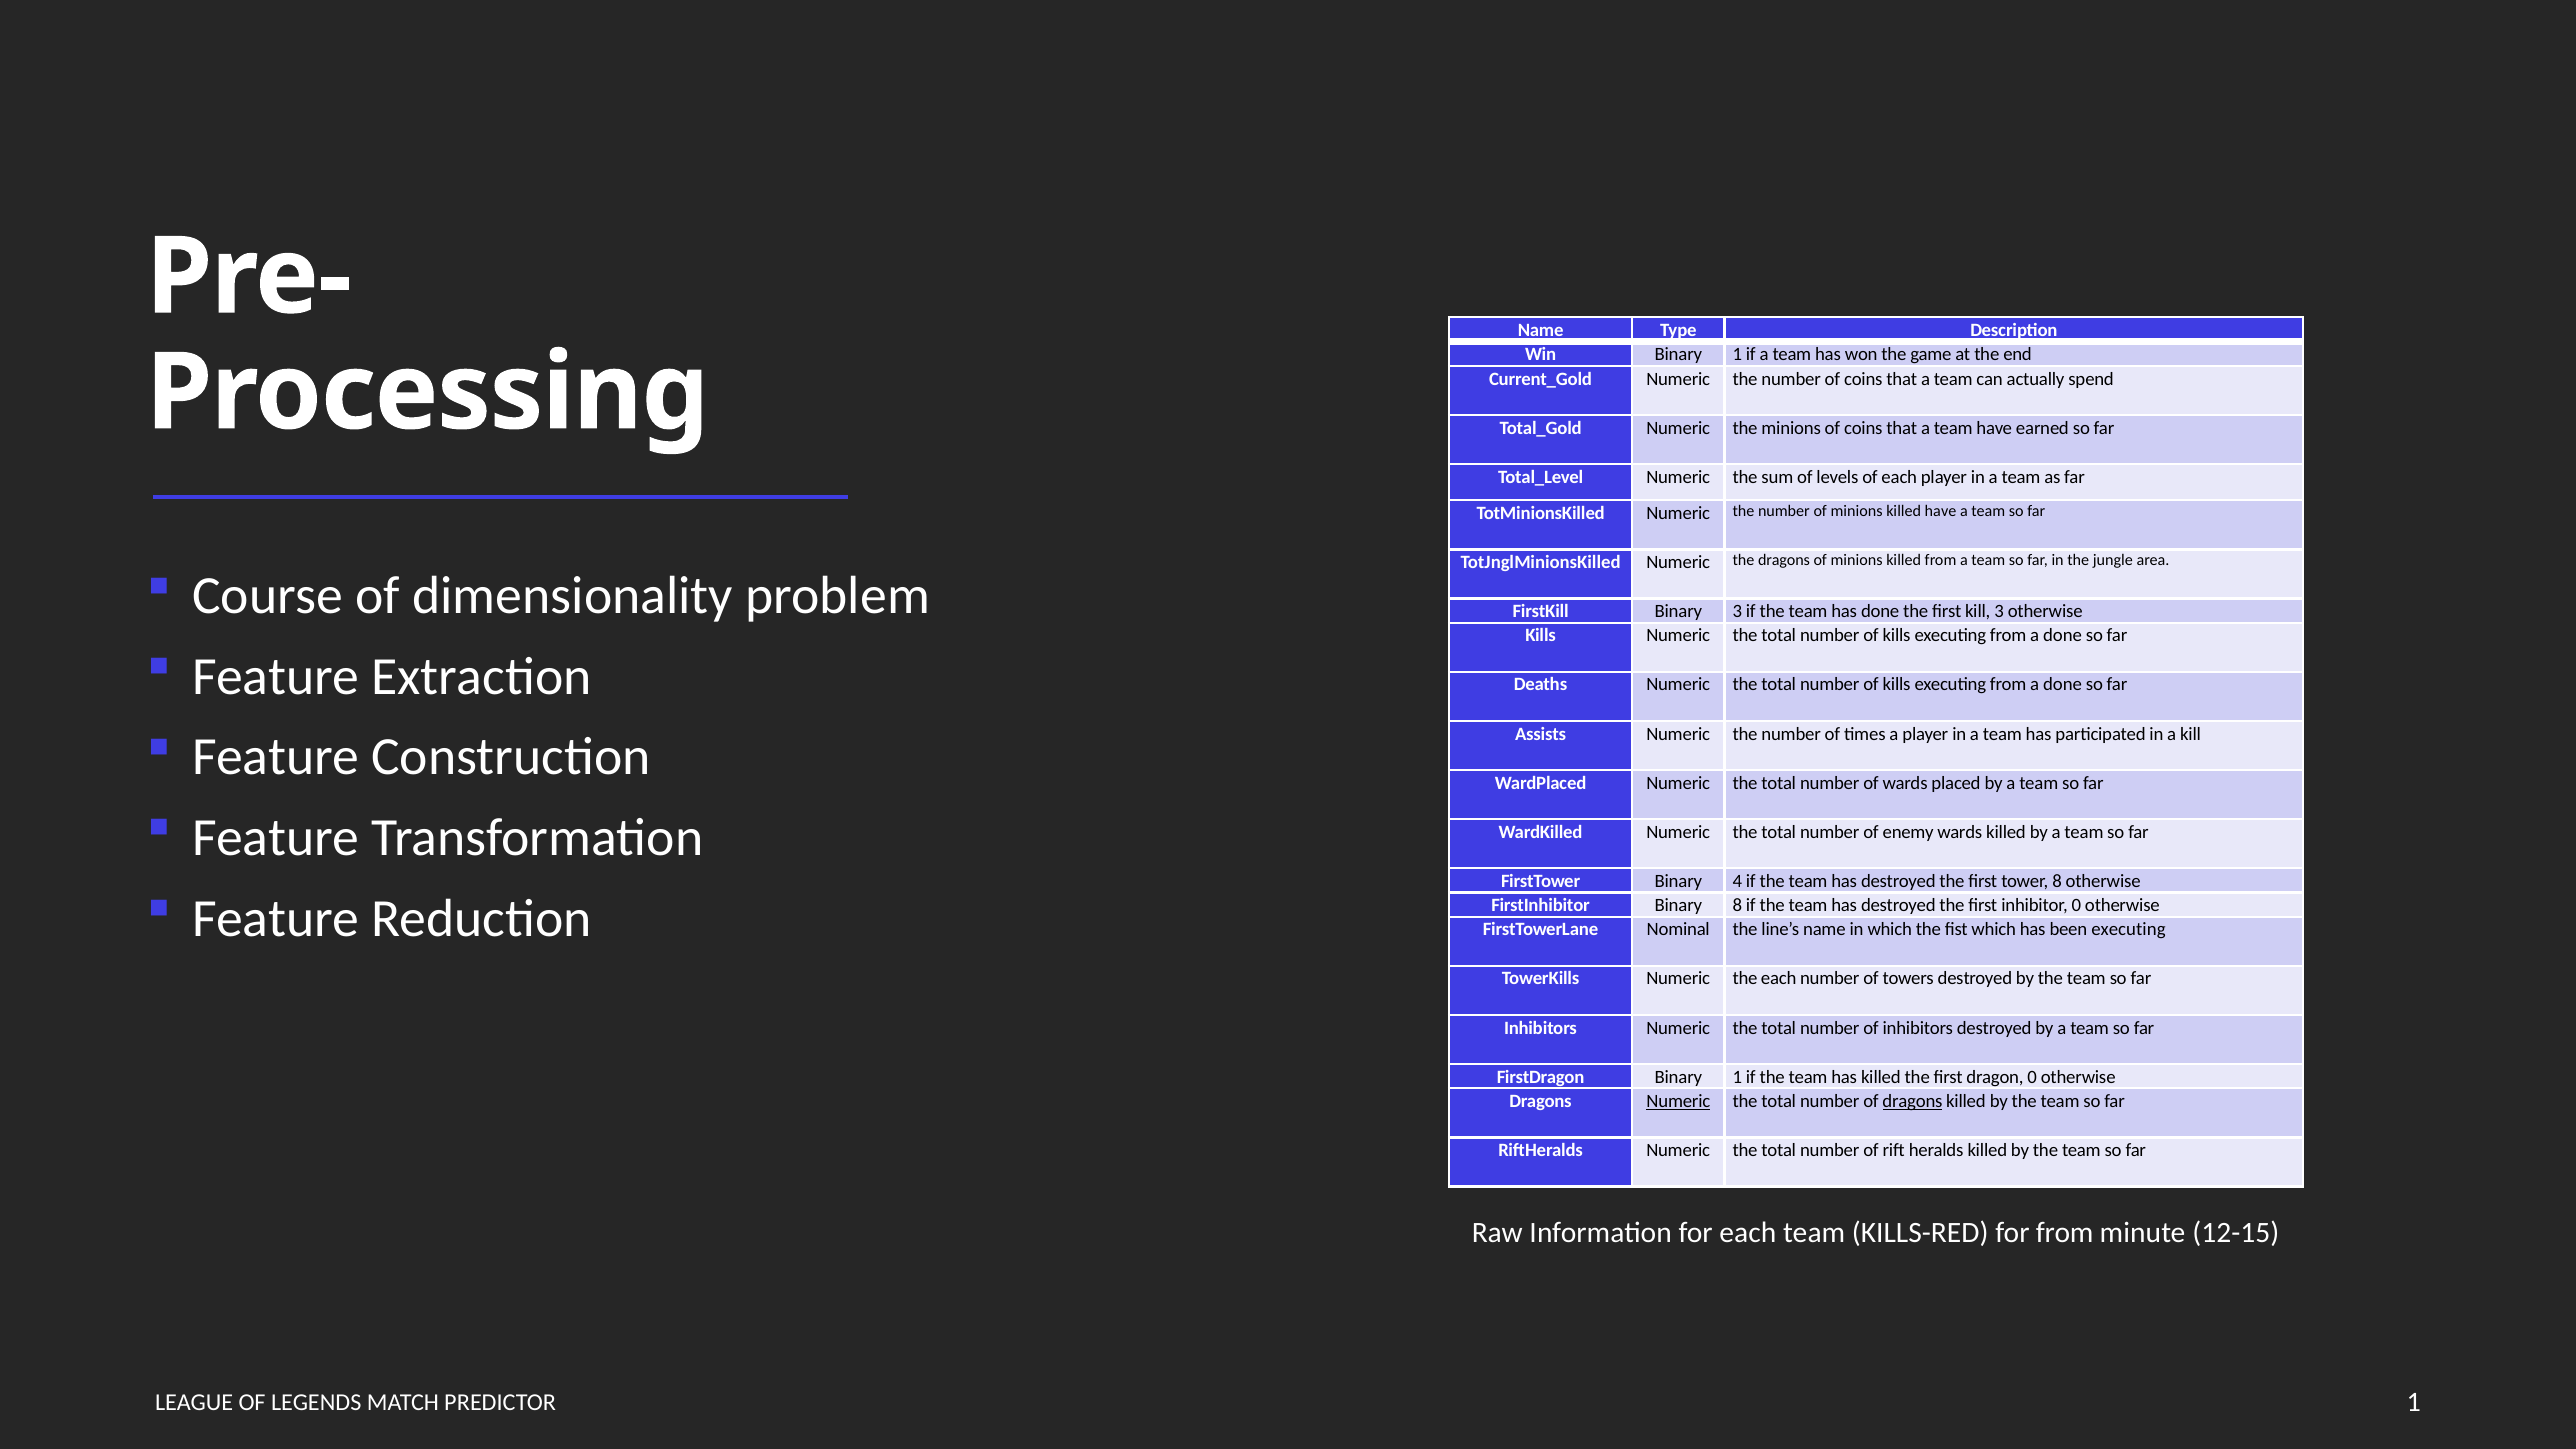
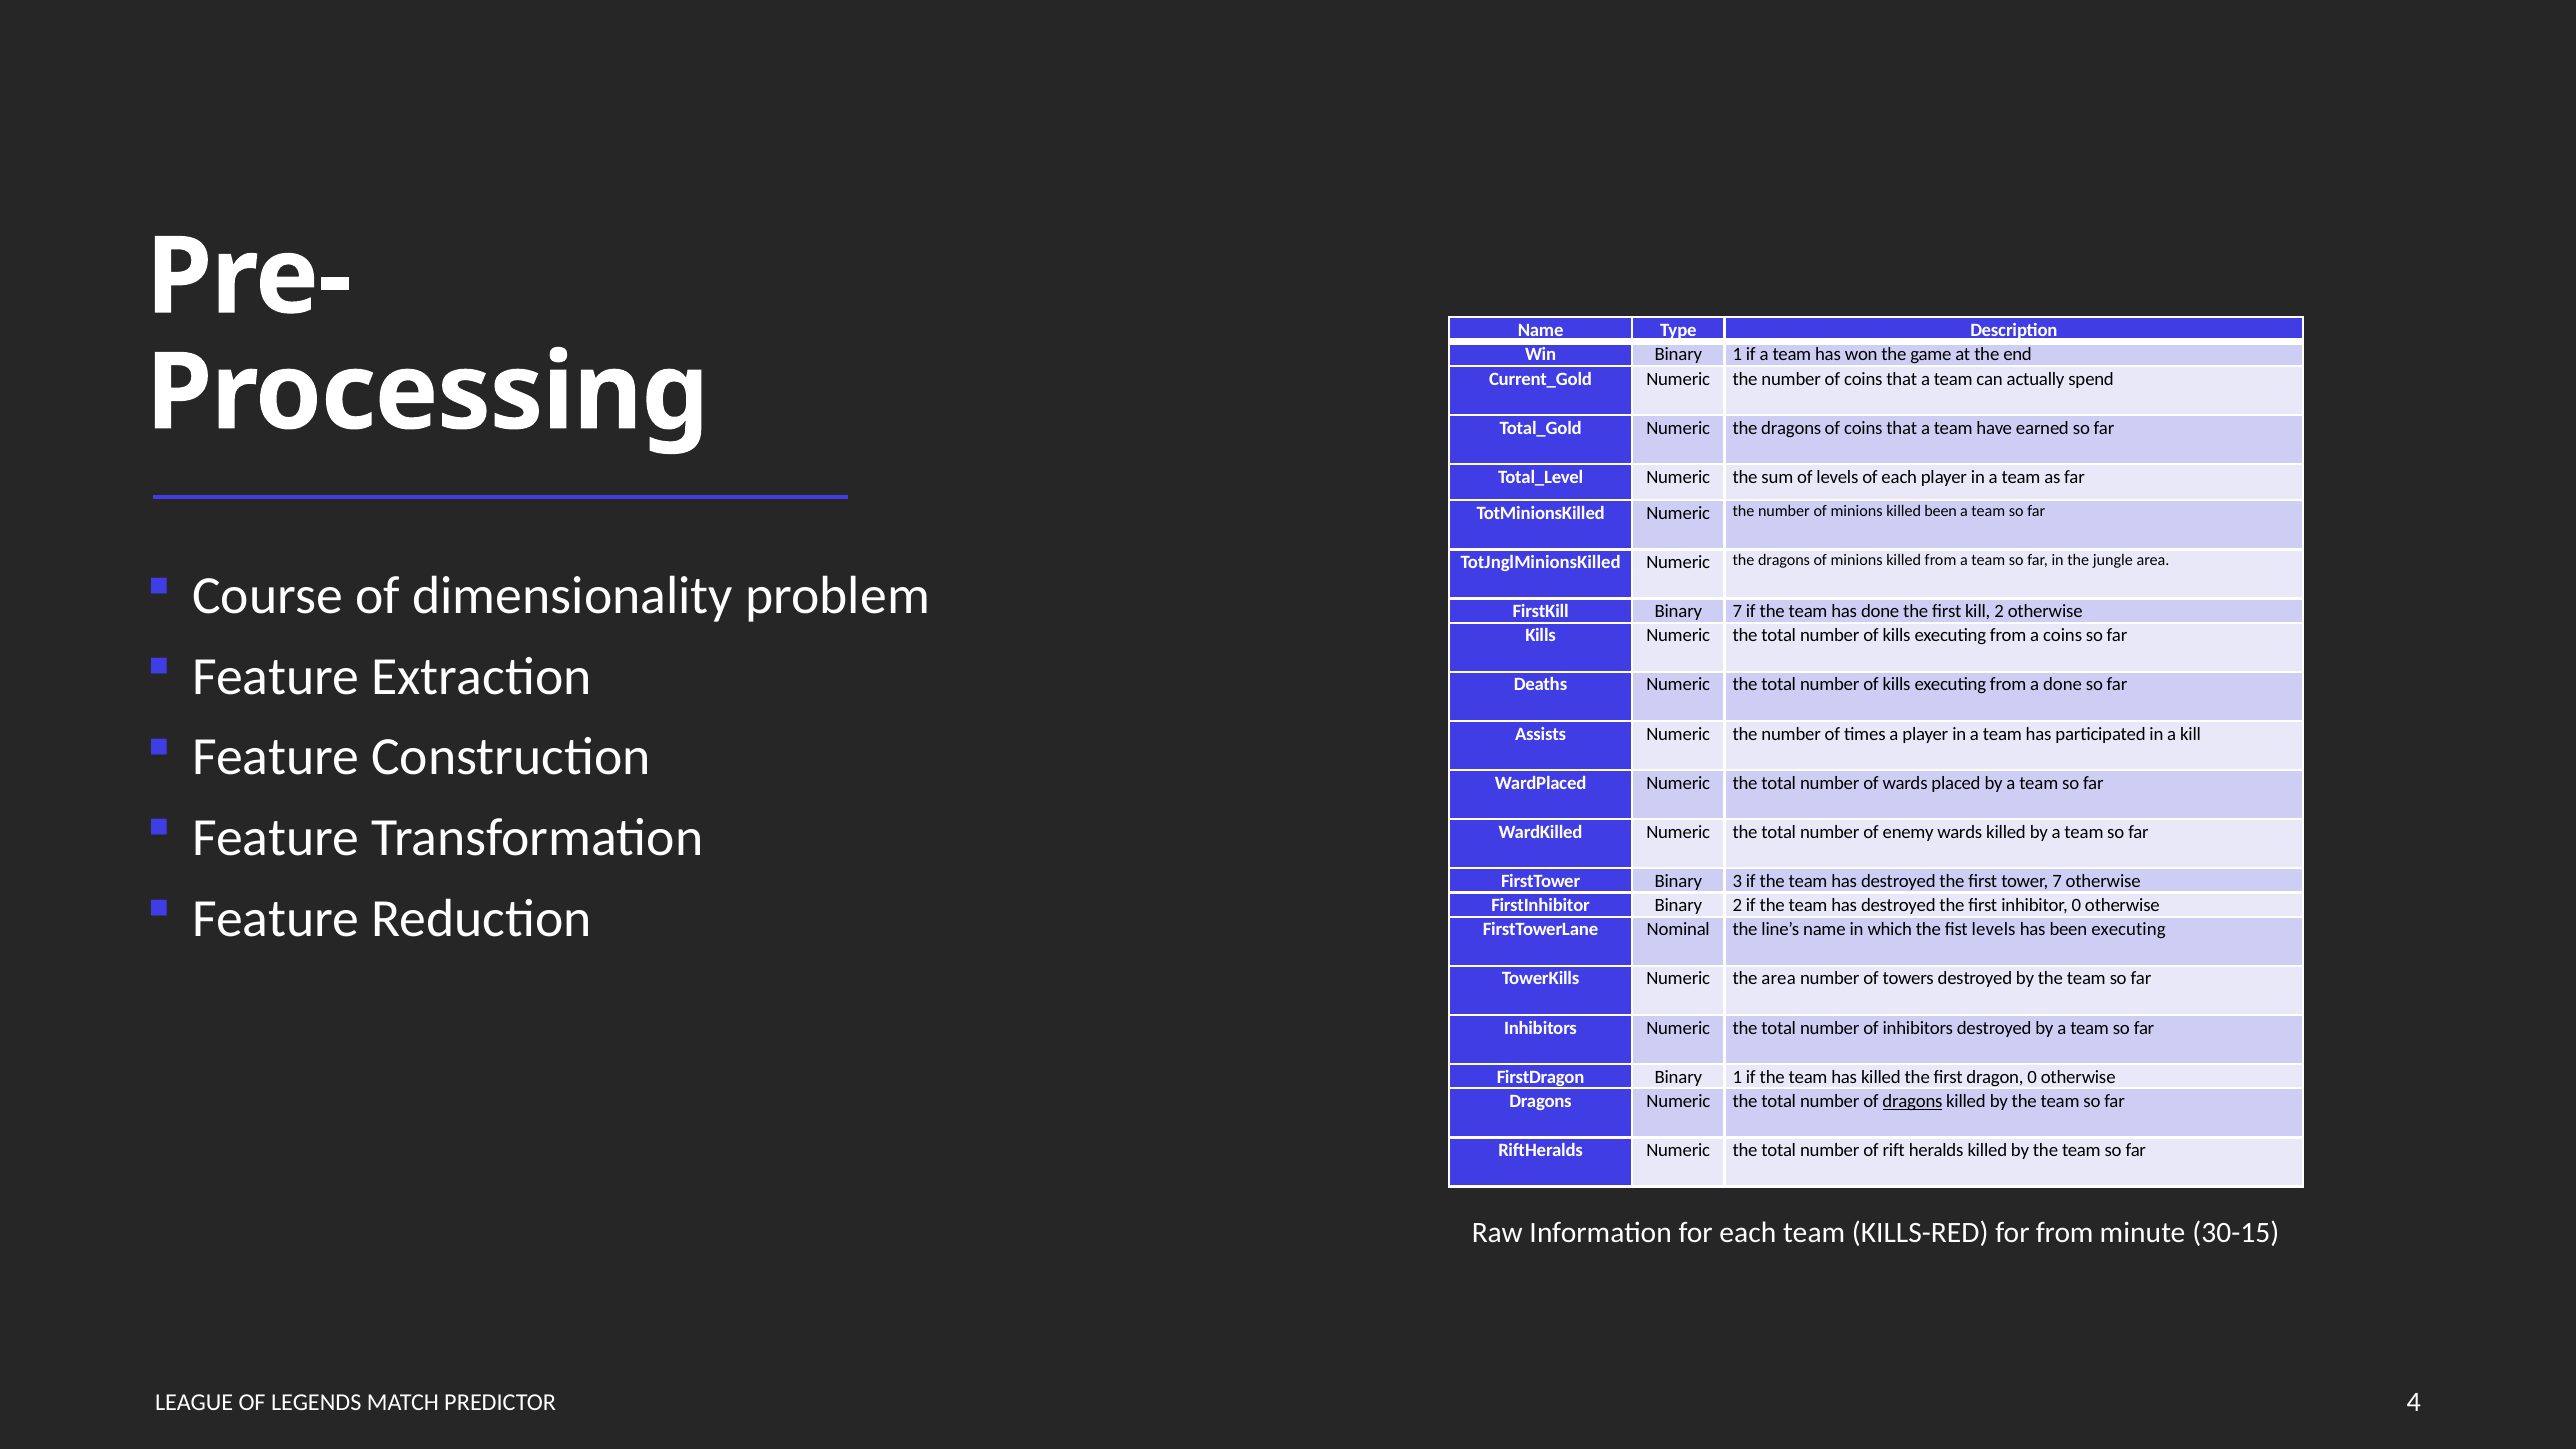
minions: minions -> dragons (1791, 428)
killed have: have -> been (1941, 512)
Binary 3: 3 -> 7 (1737, 611)
kill 3: 3 -> 2 (1999, 611)
done: done -> coins (2063, 636)
4: 4 -> 3 (1737, 881)
tower 8: 8 -> 7 (2057, 881)
Binary 8: 8 -> 2 (1737, 905)
fist which: which -> levels (1994, 930)
the each: each -> area (1779, 979)
Numeric underline: present -> none (1678, 1101)
12-15: 12-15 -> 30-15 (2236, 1233)
PREDICTOR 1: 1 -> 4 (2414, 1402)
